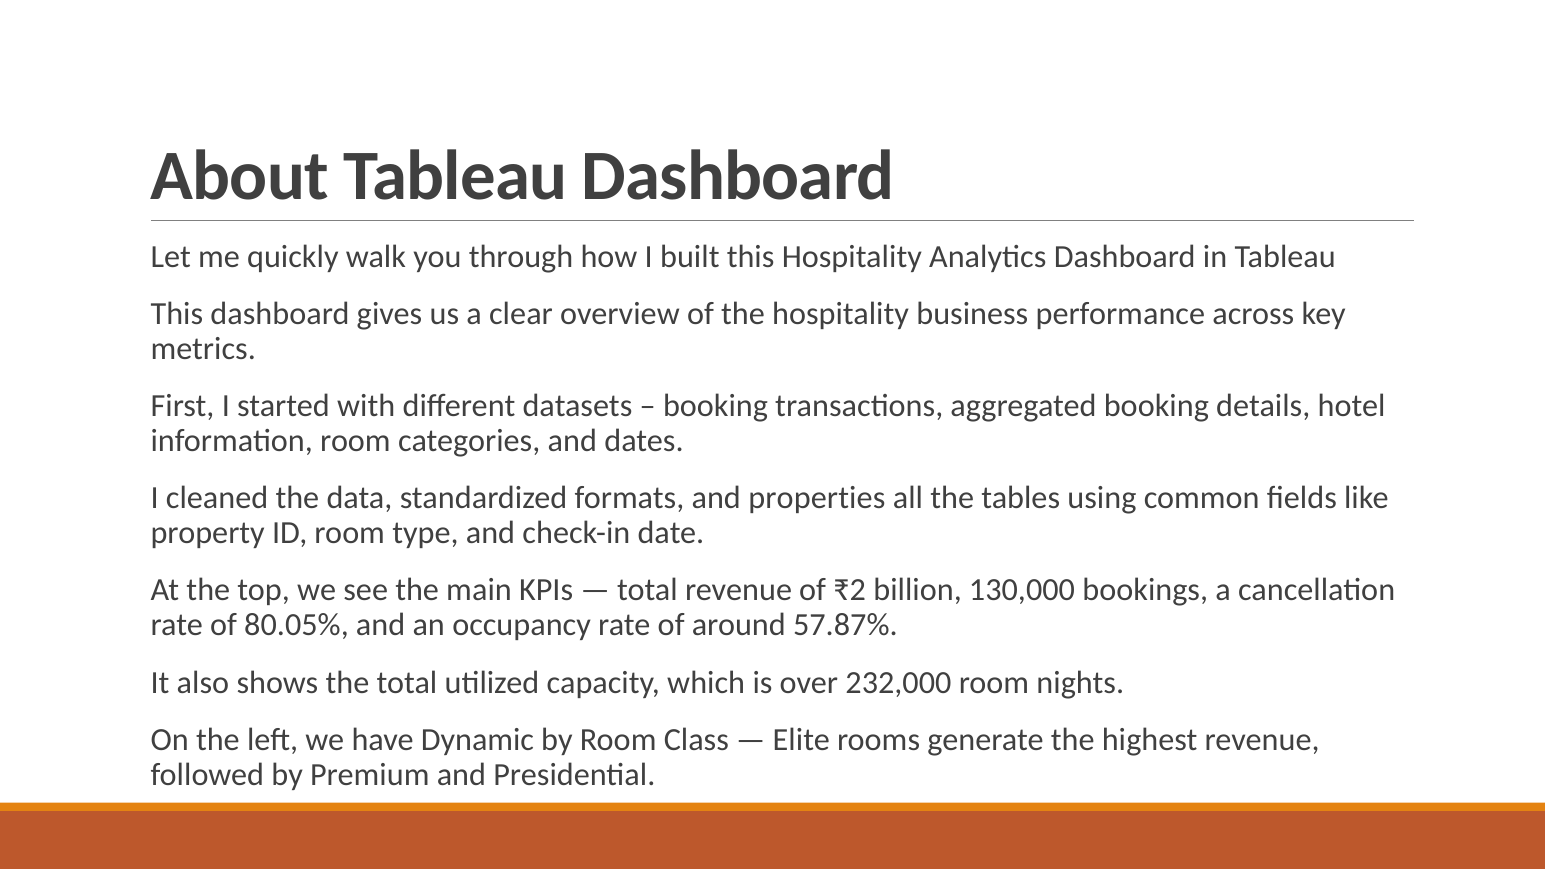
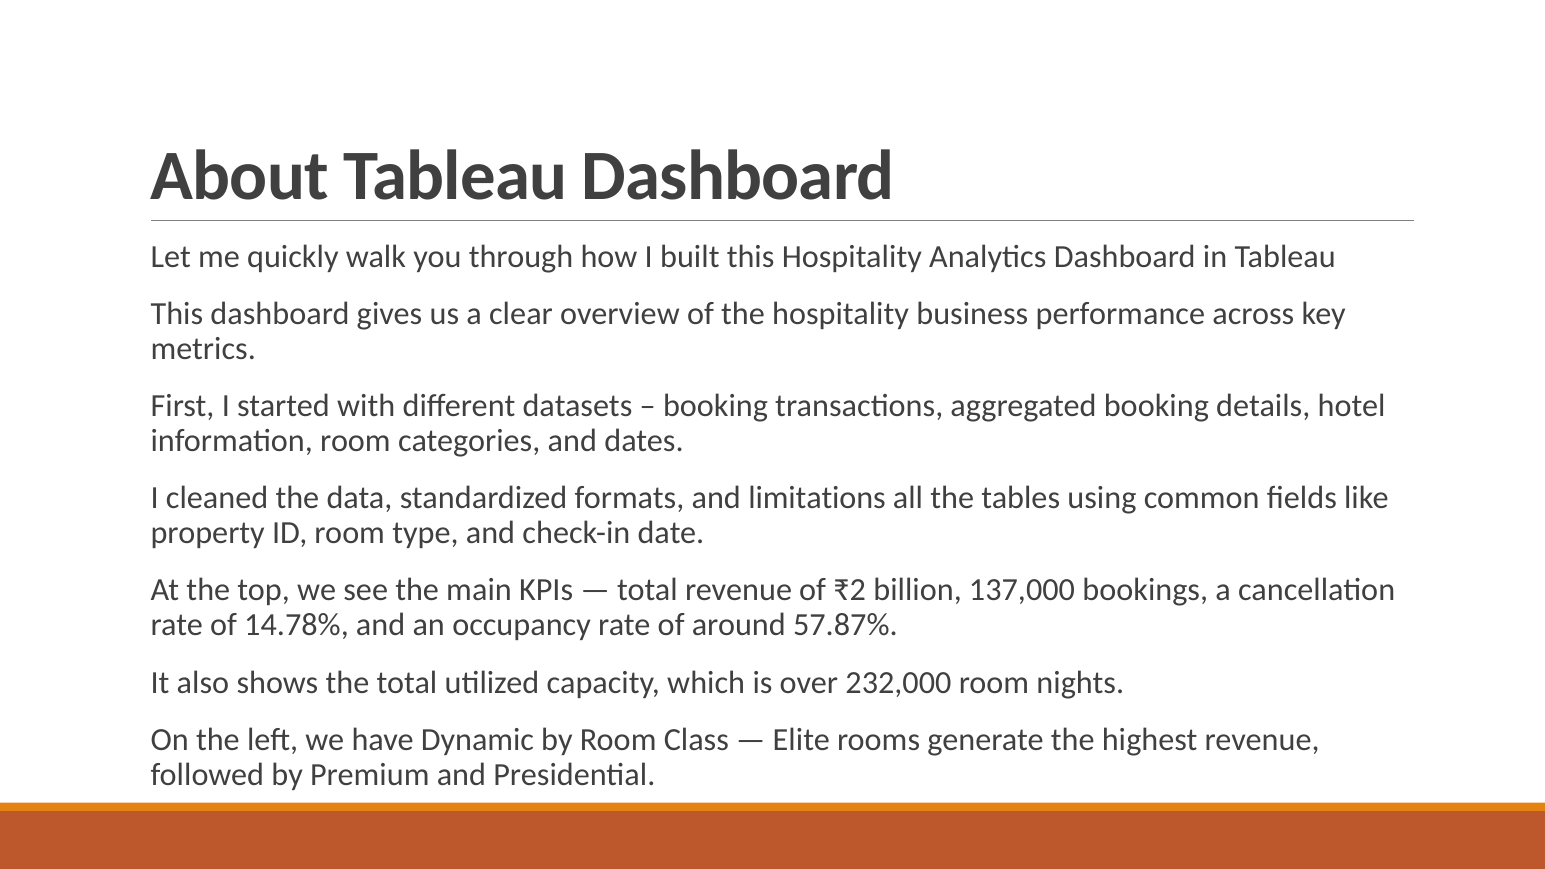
properties: properties -> limitations (817, 498)
130,000: 130,000 -> 137,000 (1022, 590)
80.05%: 80.05% -> 14.78% (297, 625)
